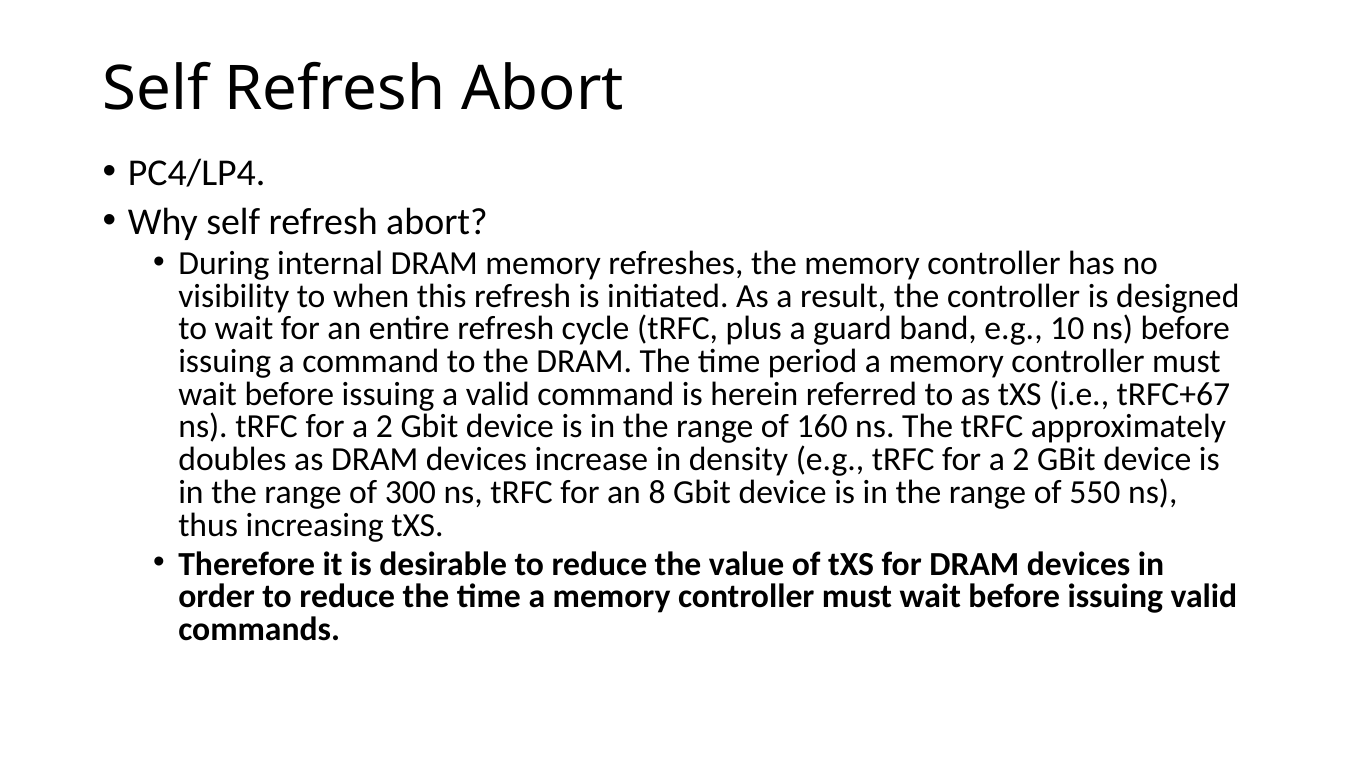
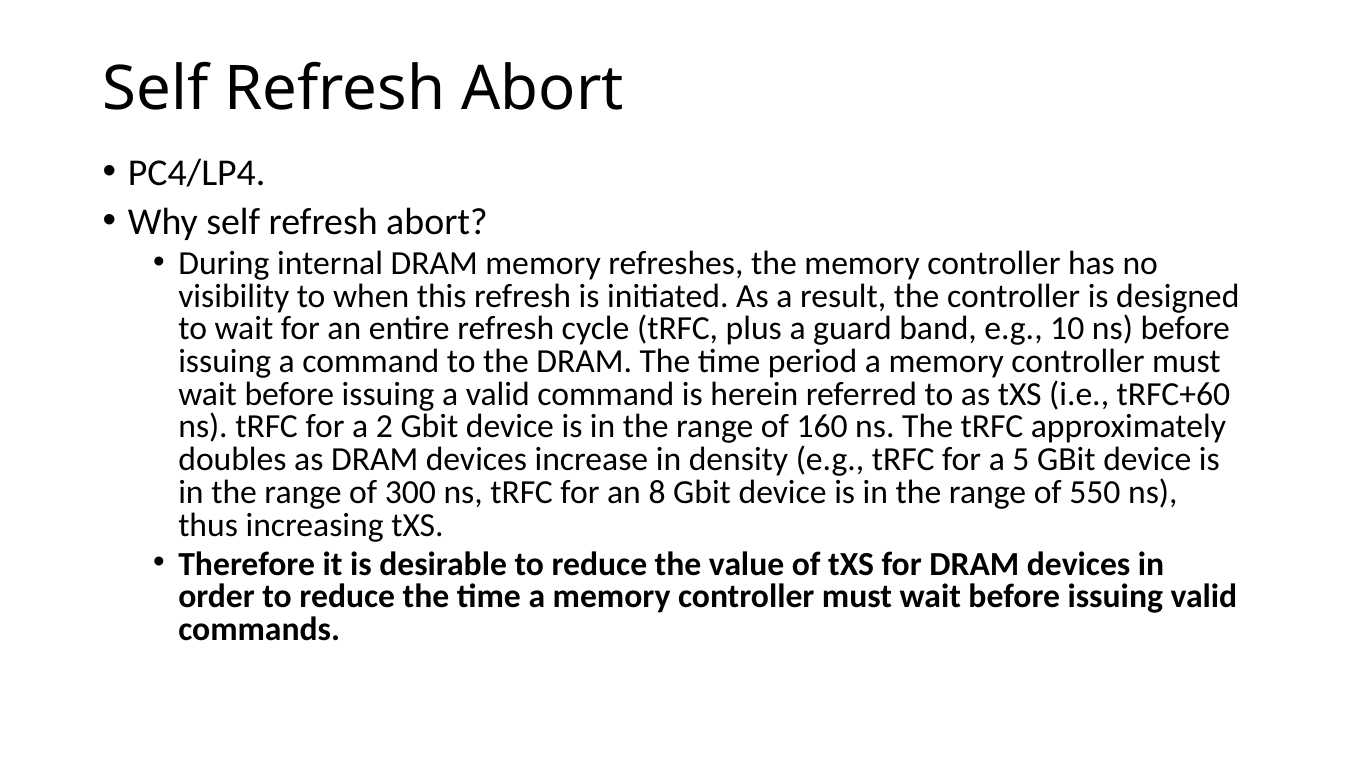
tRFC+67: tRFC+67 -> tRFC+60 (1173, 394)
2: 2 -> 5 (1021, 460)
